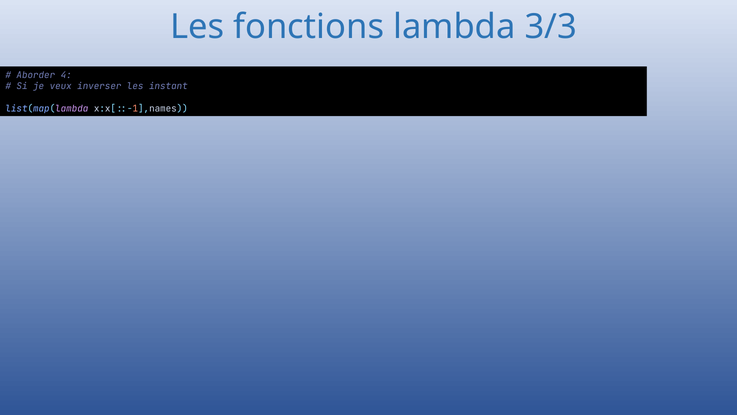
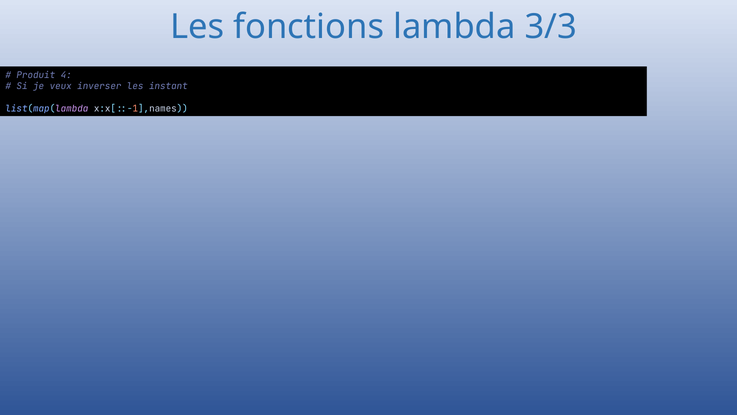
Aborder: Aborder -> Produit (36, 75)
